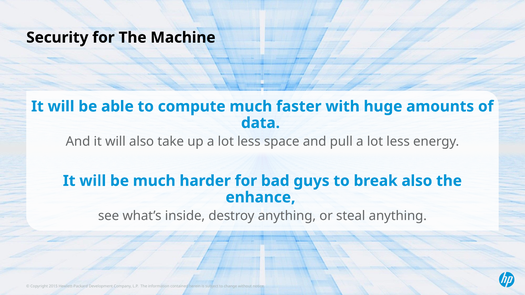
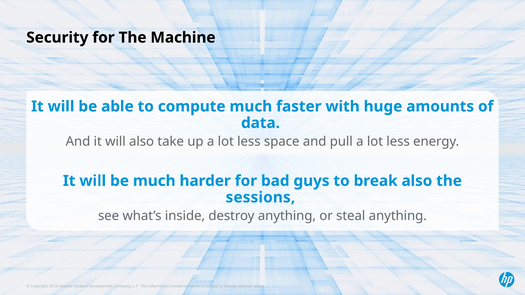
enhance: enhance -> sessions (260, 198)
